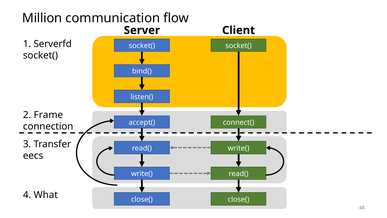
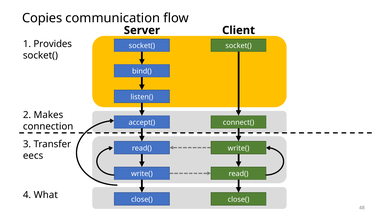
Million: Million -> Copies (42, 18)
Serverfd: Serverfd -> Provides (53, 44)
Frame: Frame -> Makes (48, 115)
